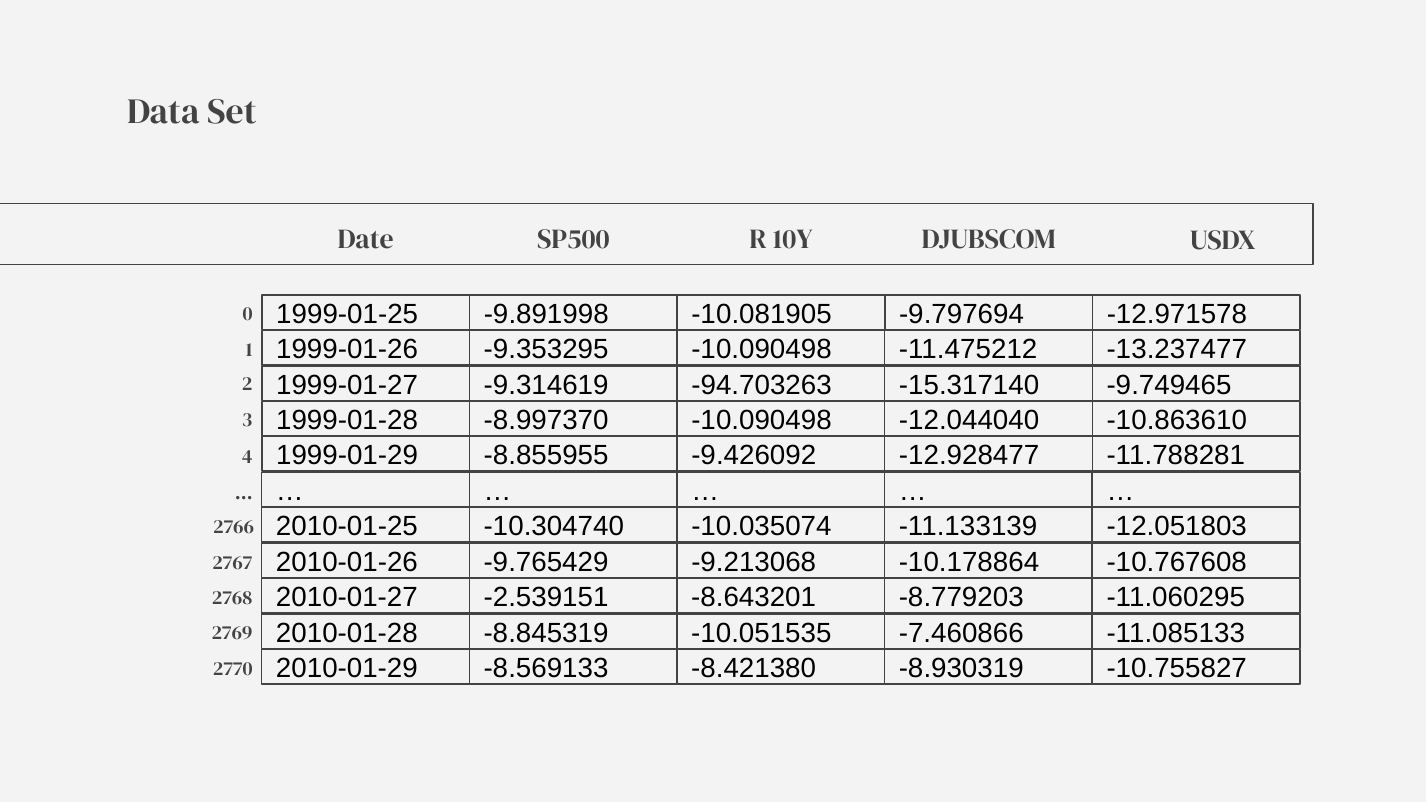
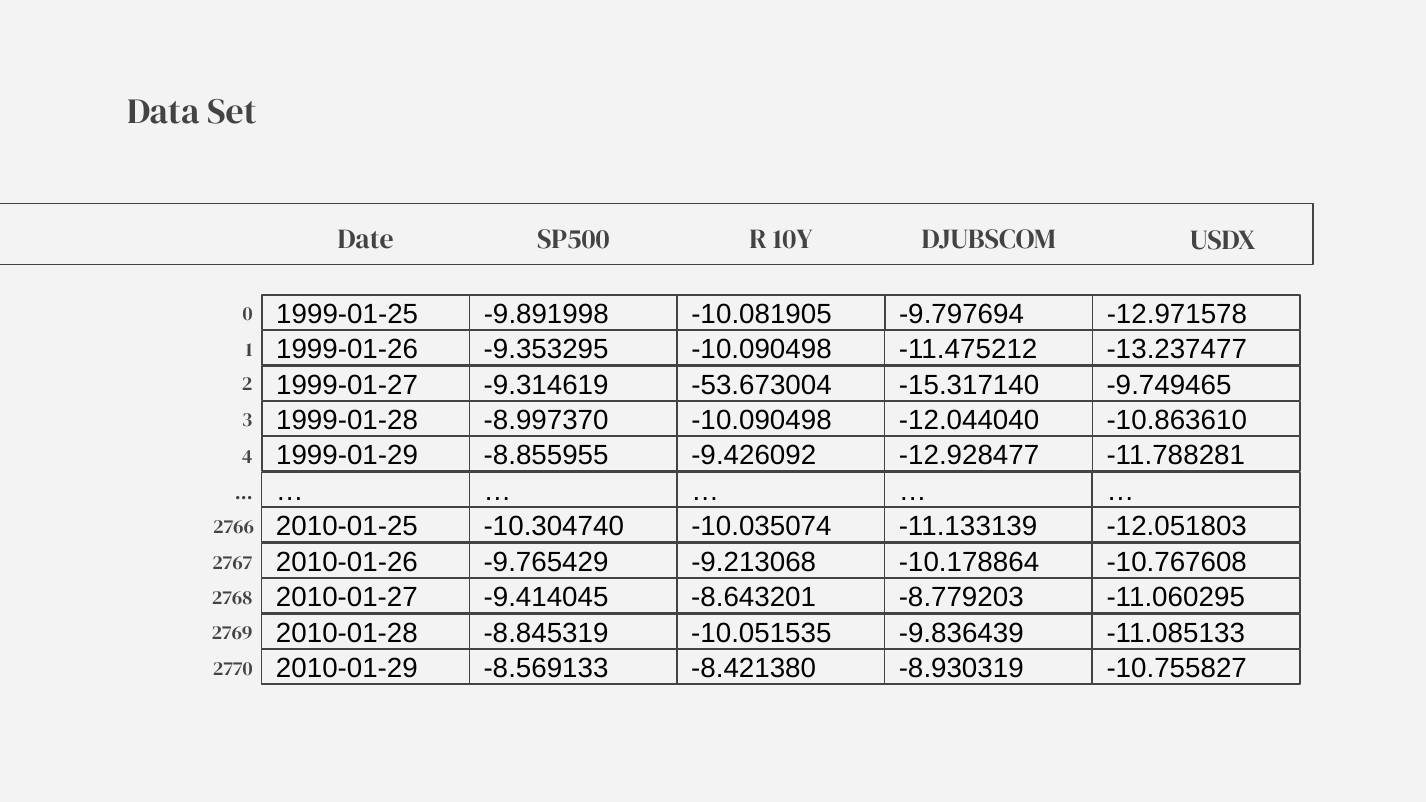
-94.703263: -94.703263 -> -53.673004 (762, 385)
-2.539151: -2.539151 -> -9.414045 (546, 598)
-7.460866: -7.460866 -> -9.836439 (961, 633)
